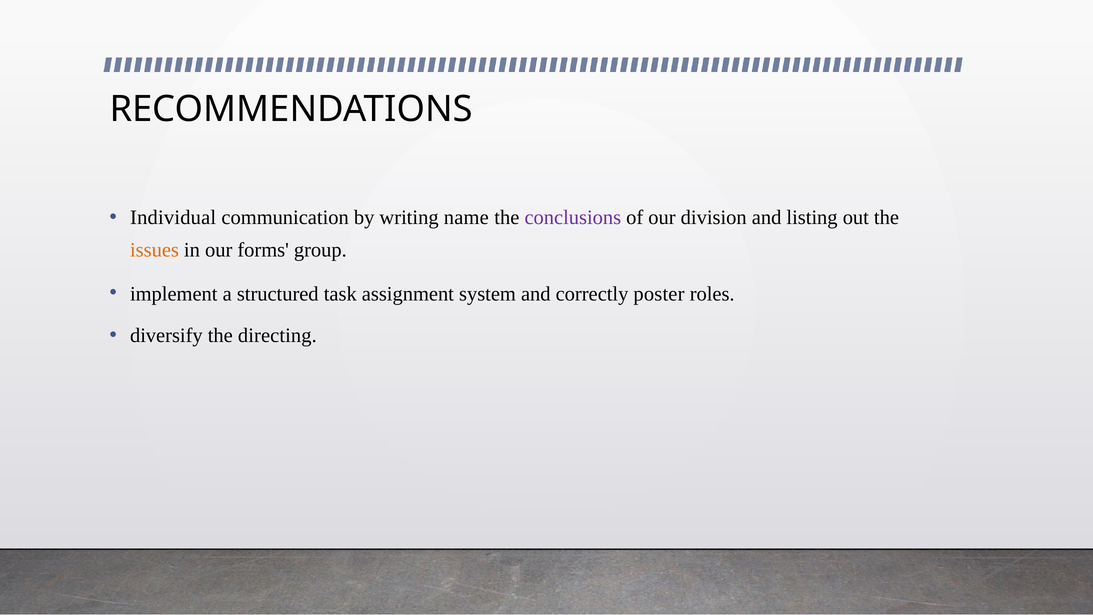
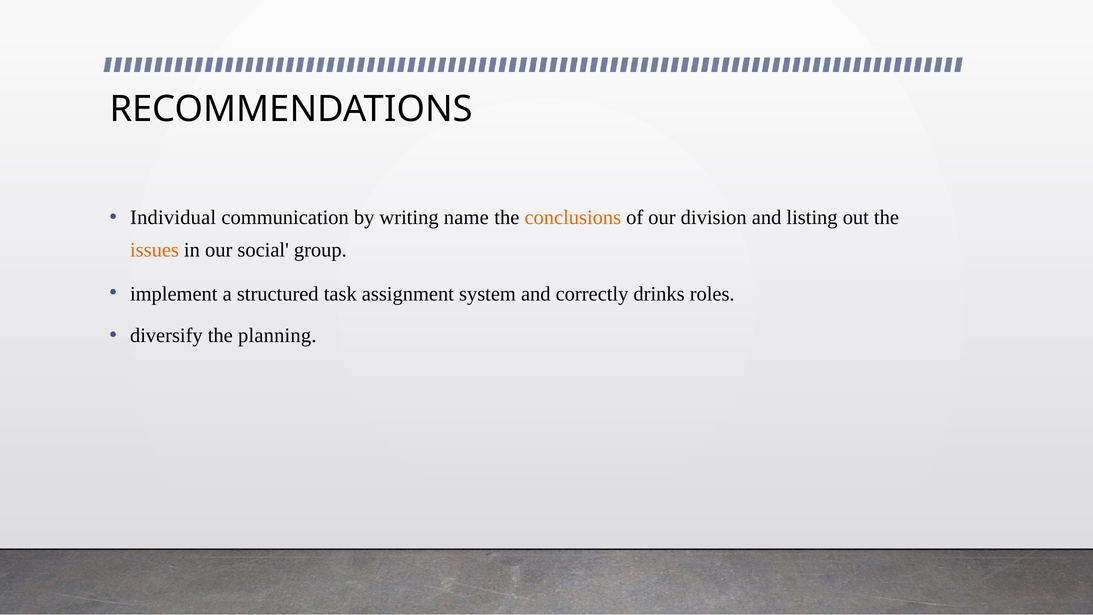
conclusions colour: purple -> orange (573, 217)
forms: forms -> social (263, 250)
poster: poster -> drinks (659, 294)
directing: directing -> planning (277, 335)
